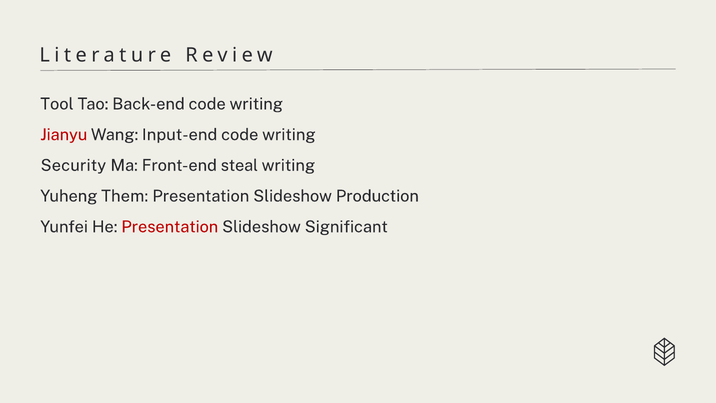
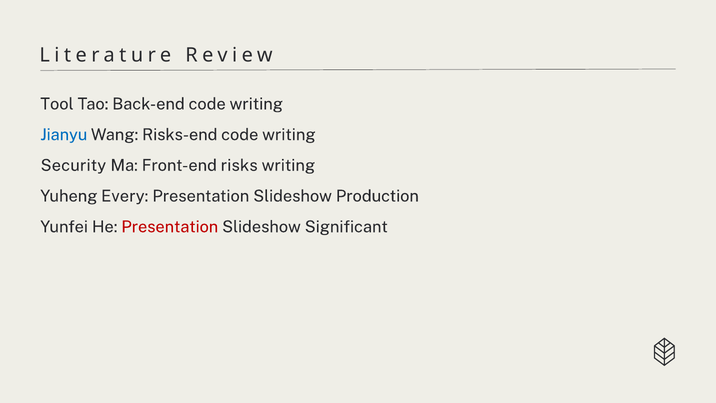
Jianyu colour: red -> blue (64, 135)
Input-end: Input-end -> Risks-end (180, 135)
steal: steal -> risks (239, 165)
Them: Them -> Every (125, 196)
